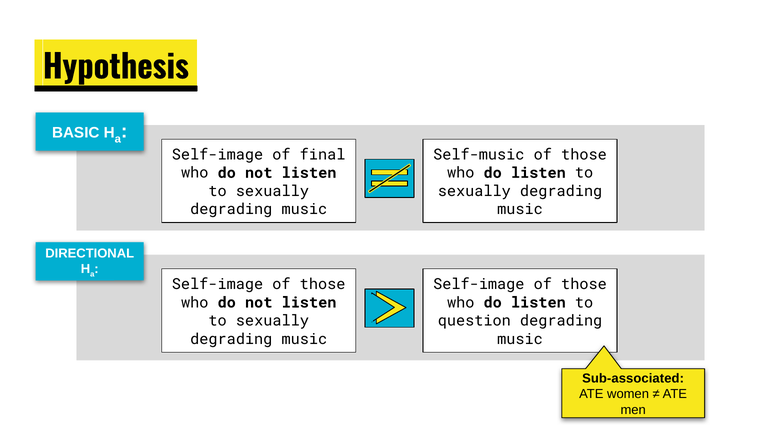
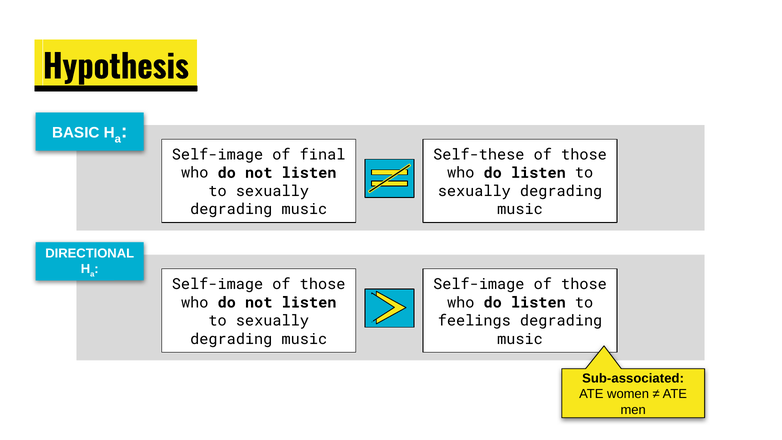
Self-music: Self-music -> Self-these (479, 155)
question: question -> feelings (474, 321)
